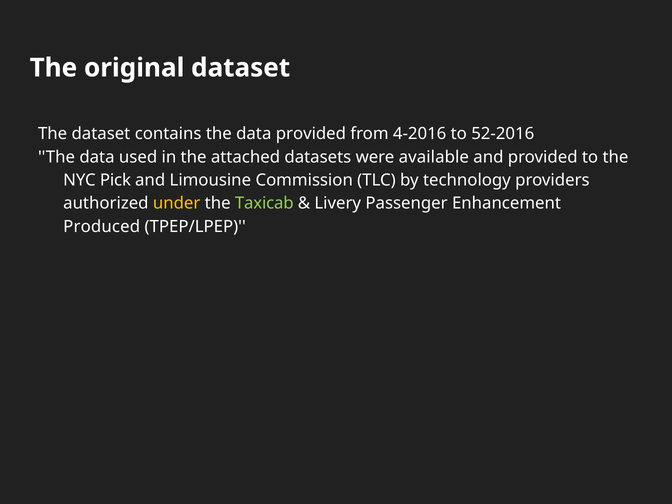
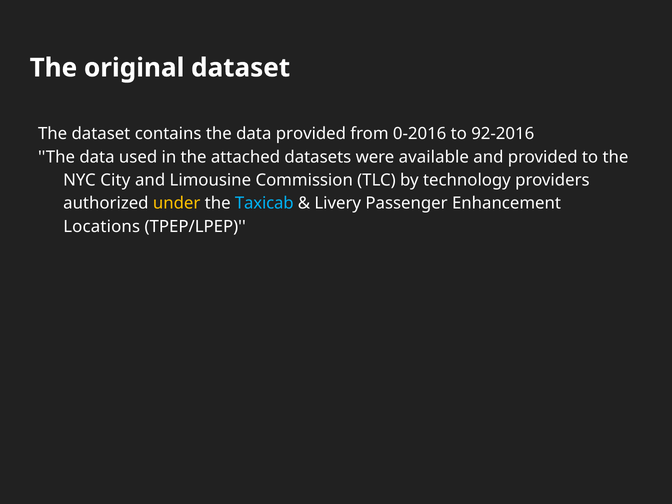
4-2016: 4-2016 -> 0-2016 (420, 134)
52-2016: 52-2016 -> 92-2016 (503, 134)
Pick: Pick -> City (115, 180)
Taxicab colour: light green -> light blue (264, 203)
Produced: Produced -> Locations (102, 227)
